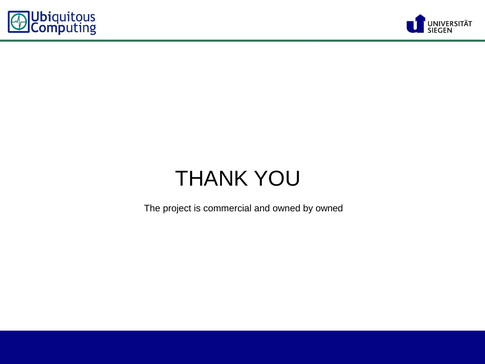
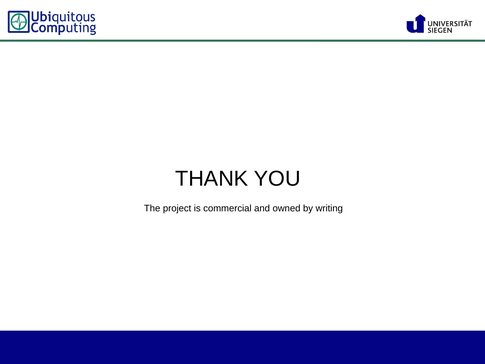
by owned: owned -> writing (329, 208)
